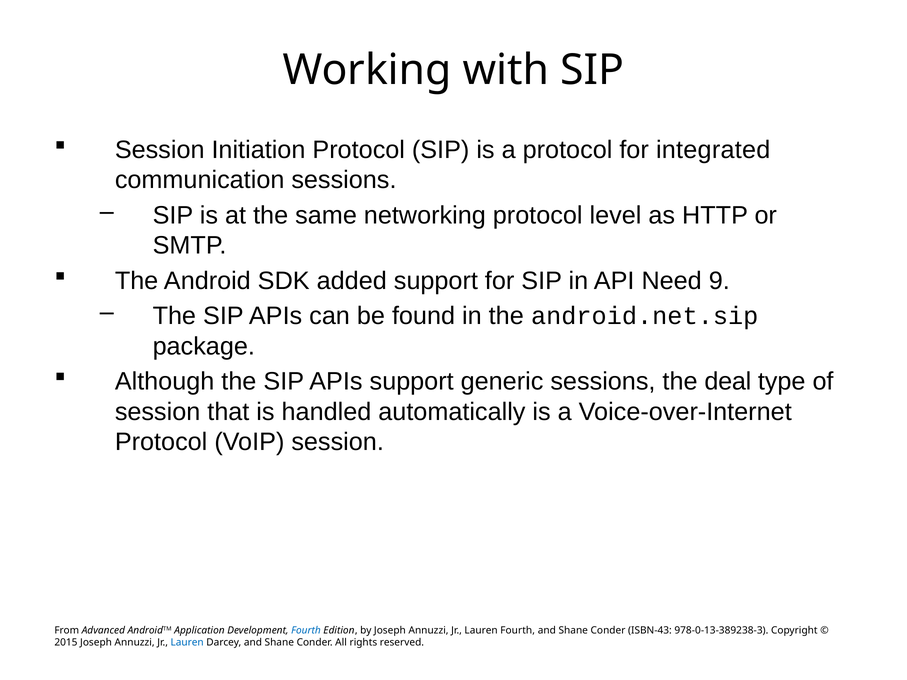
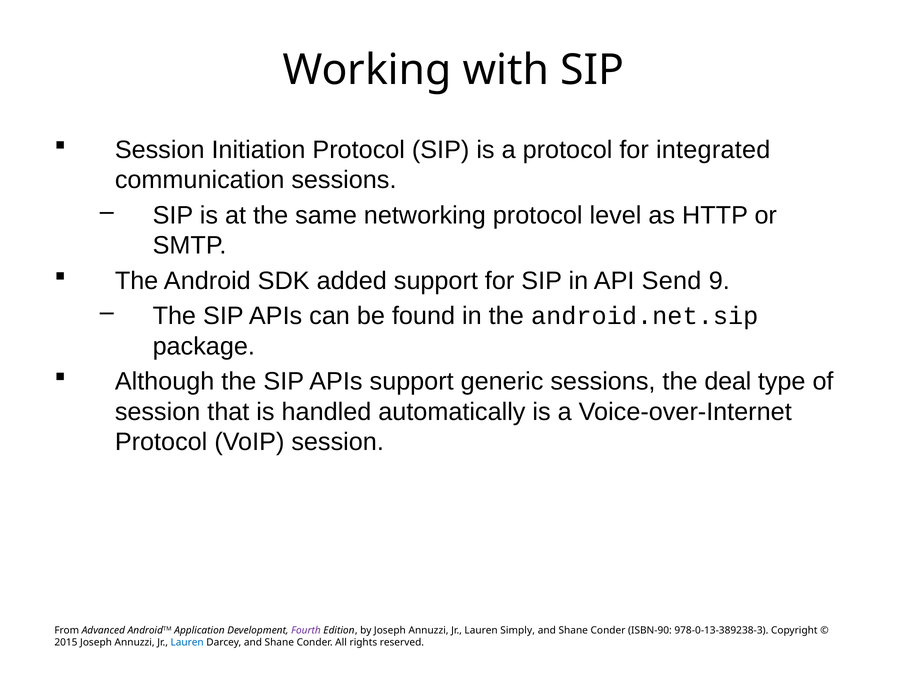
Need: Need -> Send (672, 281)
Fourth colour: blue -> purple (306, 631)
Lauren Fourth: Fourth -> Simply (518, 631)
ISBN-43: ISBN-43 -> ISBN-90 (650, 631)
